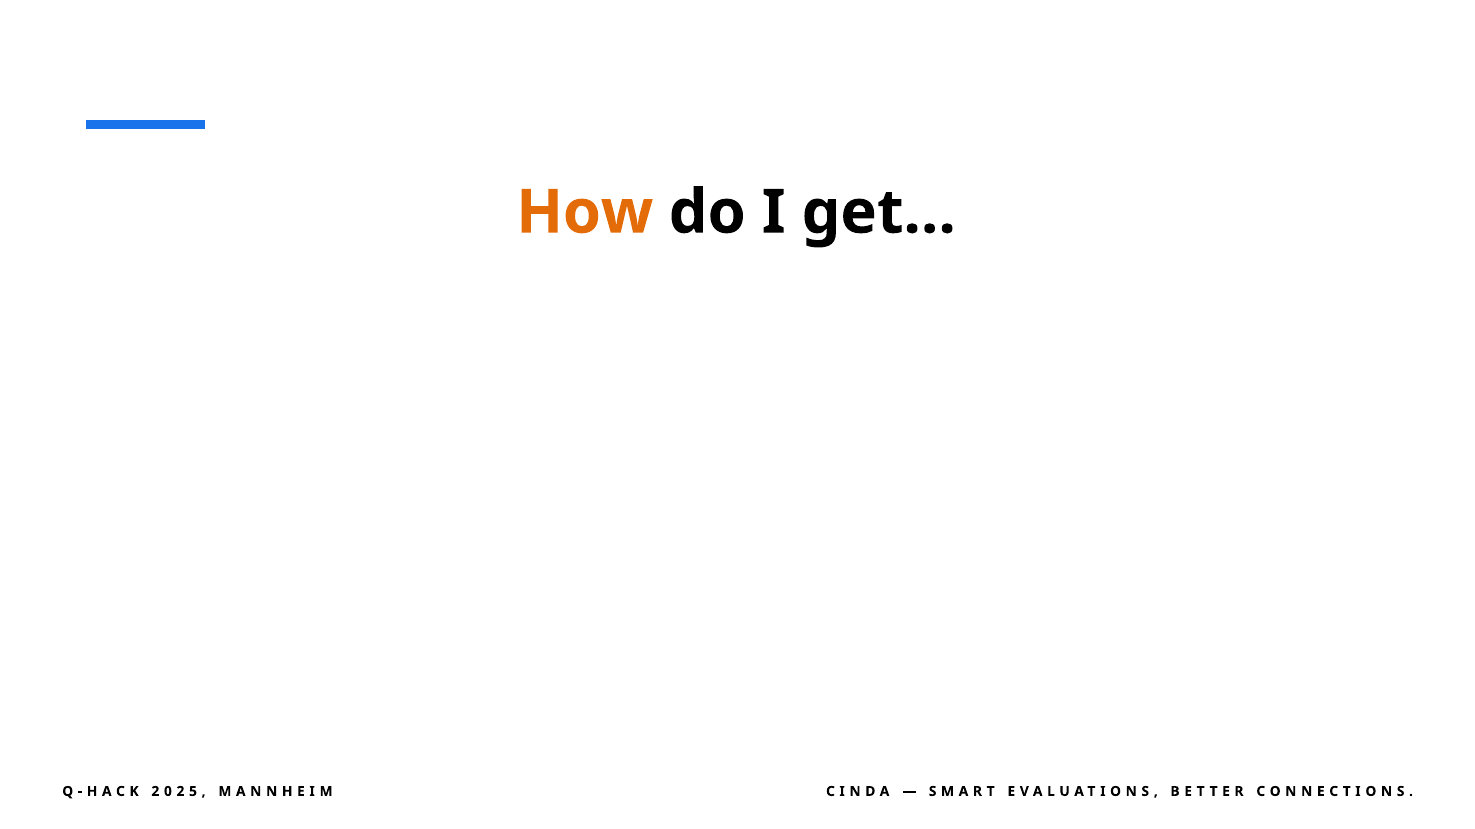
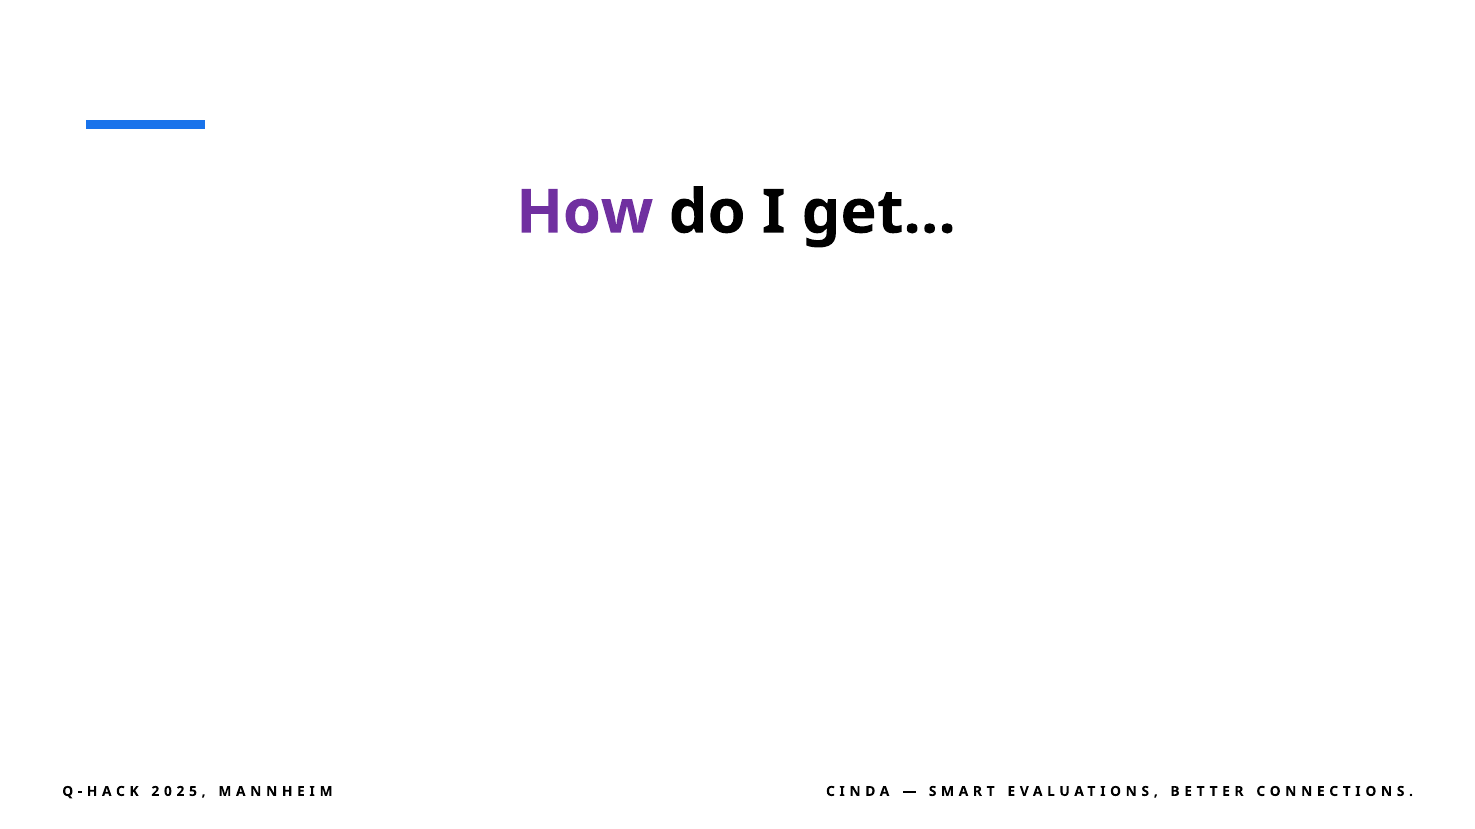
How colour: orange -> purple (585, 213)
